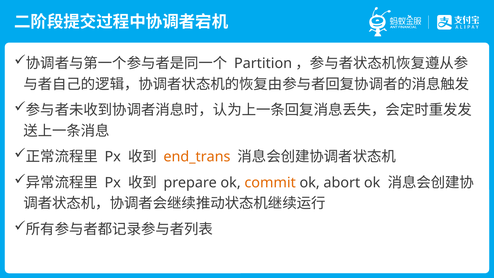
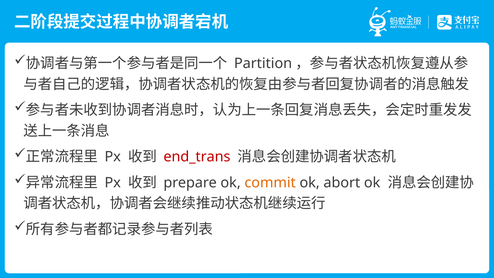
end_trans colour: orange -> red (197, 157)
